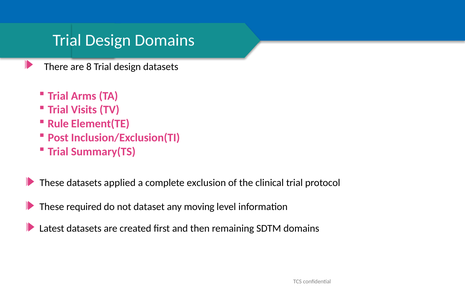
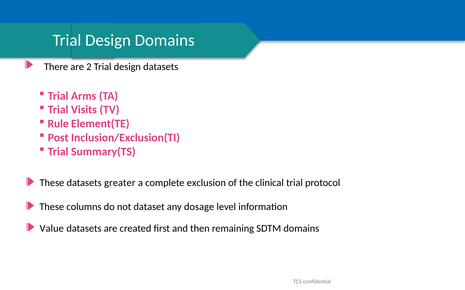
8: 8 -> 2 (89, 67)
applied: applied -> greater (120, 183)
required: required -> columns (84, 207)
moving: moving -> dosage (199, 207)
Latest: Latest -> Value (52, 229)
